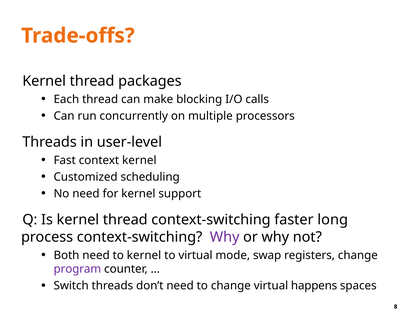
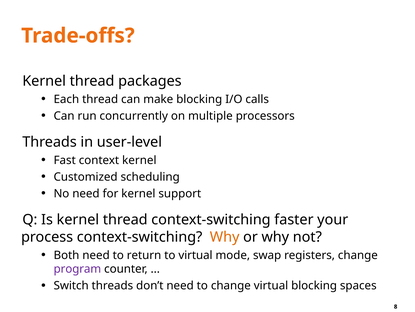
long: long -> your (333, 219)
Why colour: purple -> orange (225, 237)
to kernel: kernel -> return (144, 255)
virtual happens: happens -> blocking (314, 285)
